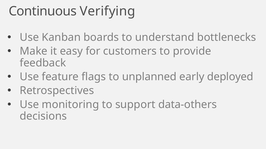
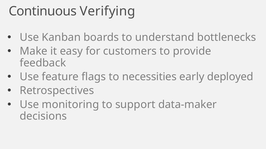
unplanned: unplanned -> necessities (149, 77)
data-others: data-others -> data-maker (188, 105)
